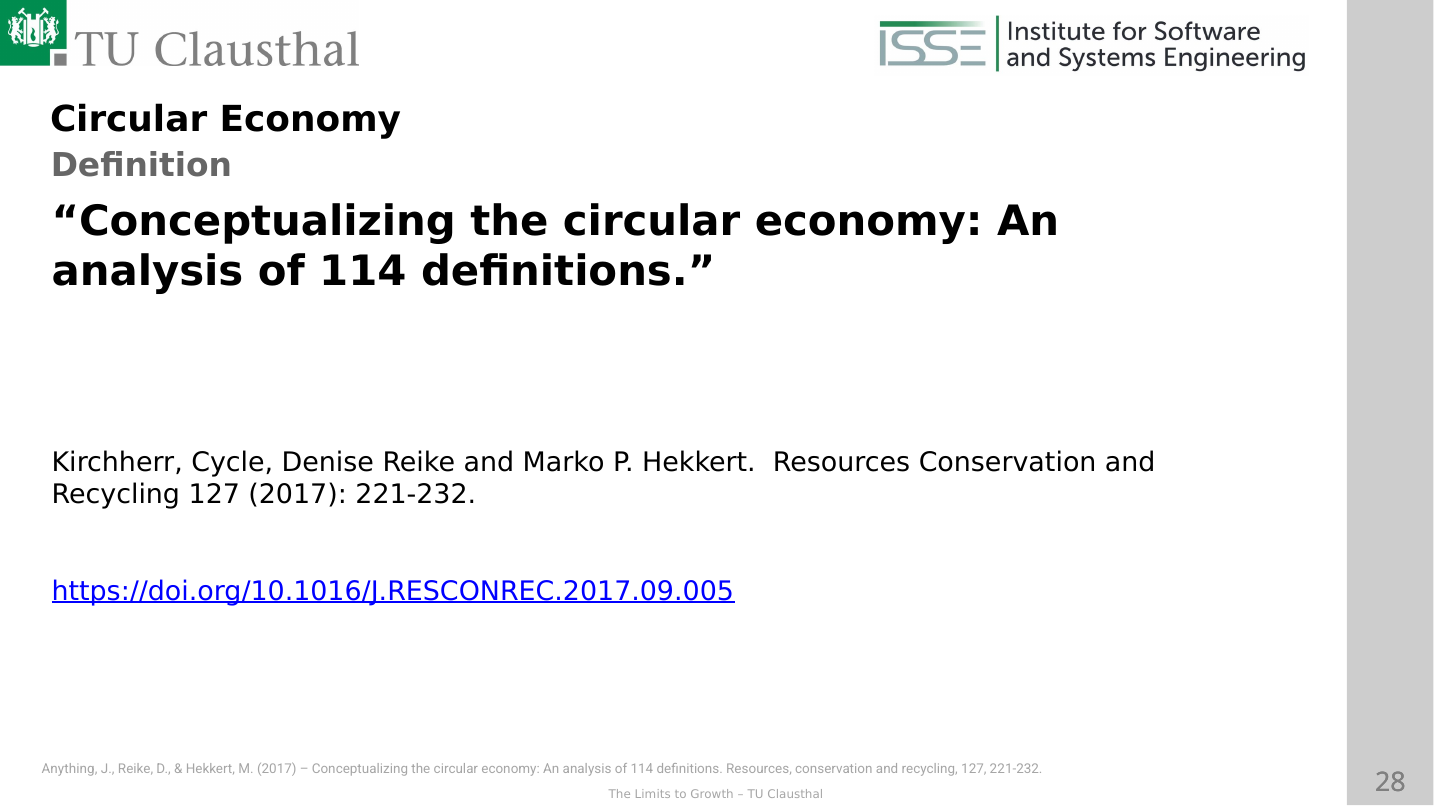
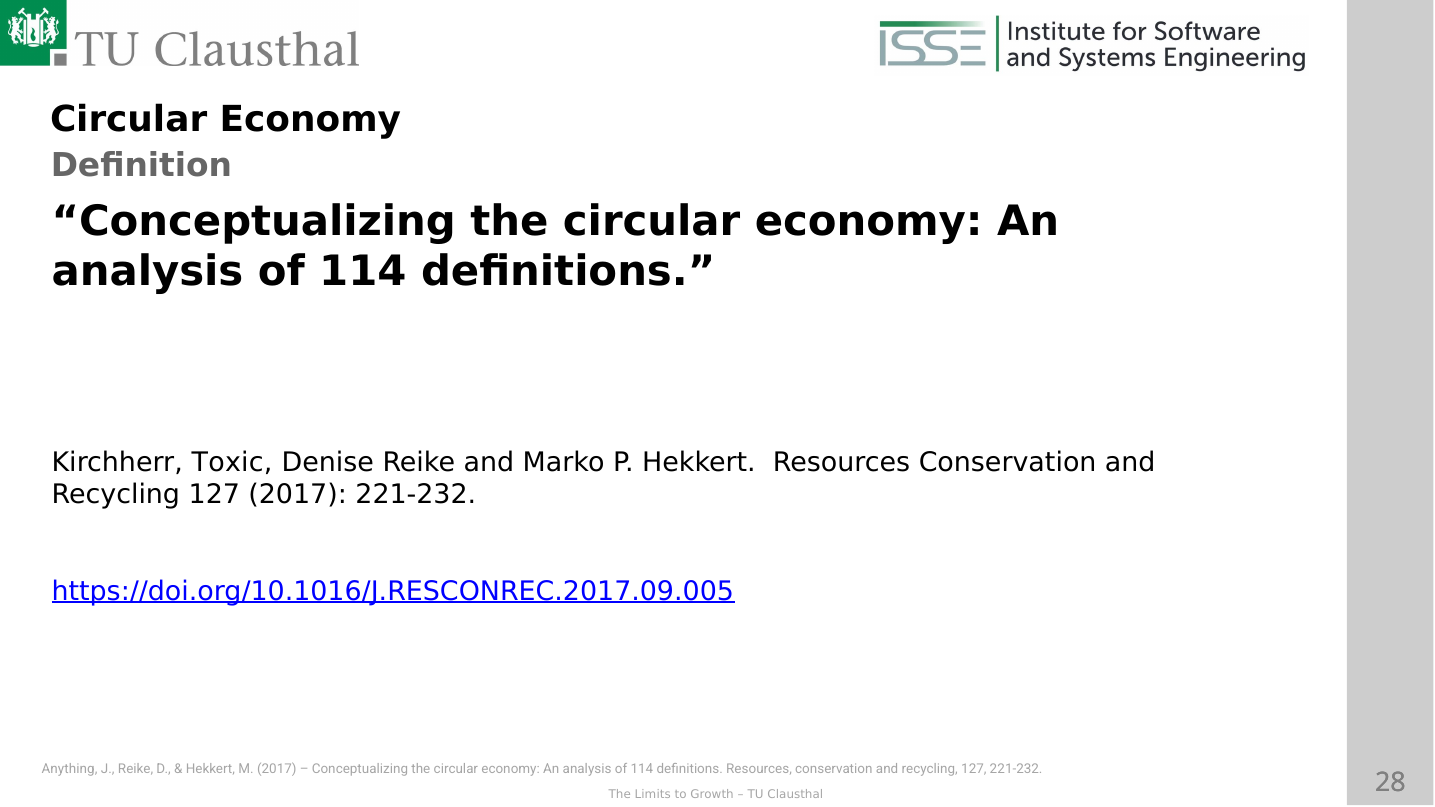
Cycle: Cycle -> Toxic (232, 463)
